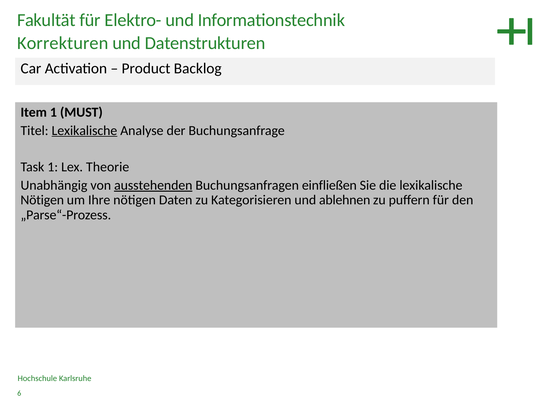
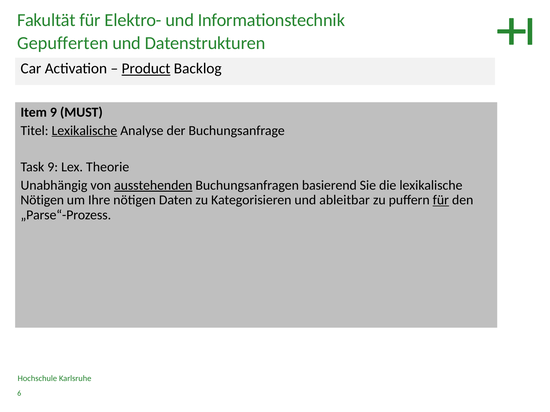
Korrekturen: Korrekturen -> Gepufferten (63, 43)
Product underline: none -> present (146, 69)
Item 1: 1 -> 9 (53, 112)
Task 1: 1 -> 9 (53, 167)
einfließen: einfließen -> basierend (329, 186)
ablehnen: ablehnen -> ableitbar (345, 200)
für underline: none -> present (441, 200)
